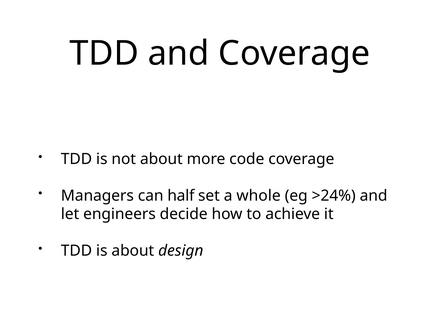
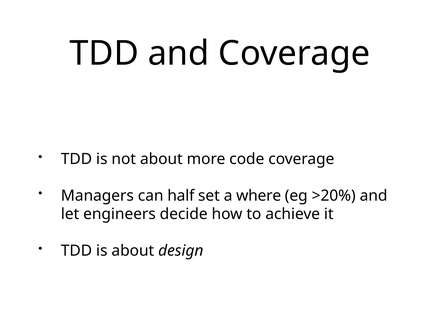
whole: whole -> where (259, 196)
>24%: >24% -> >20% (334, 196)
